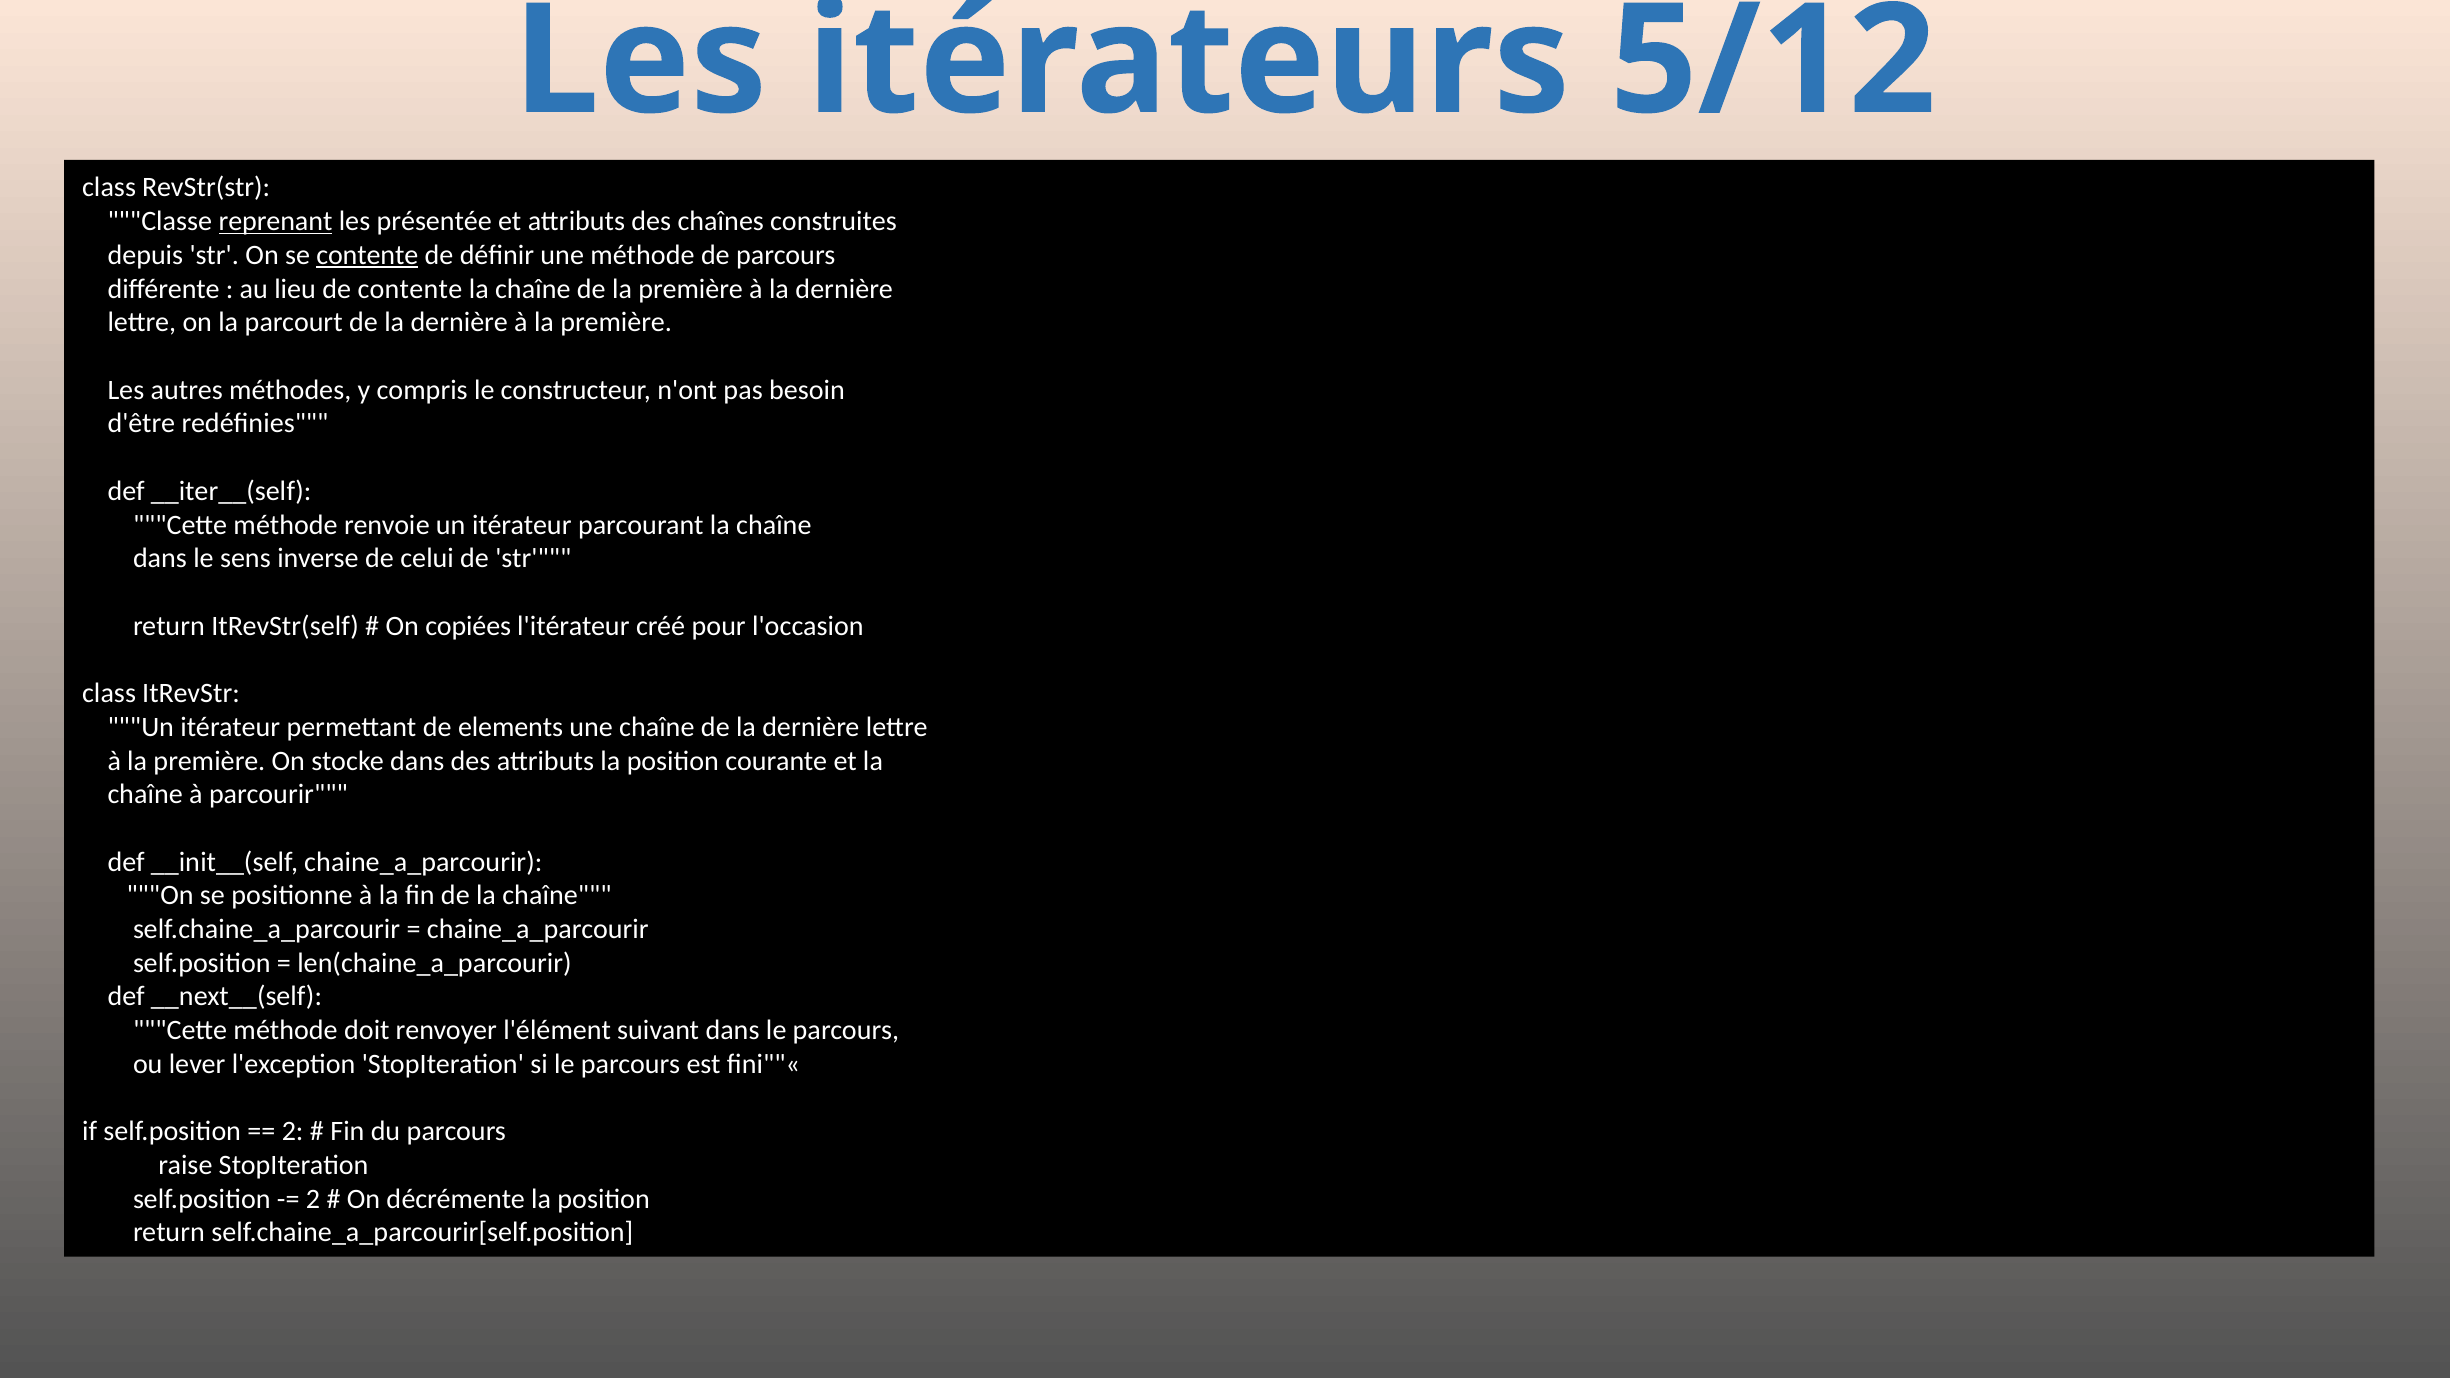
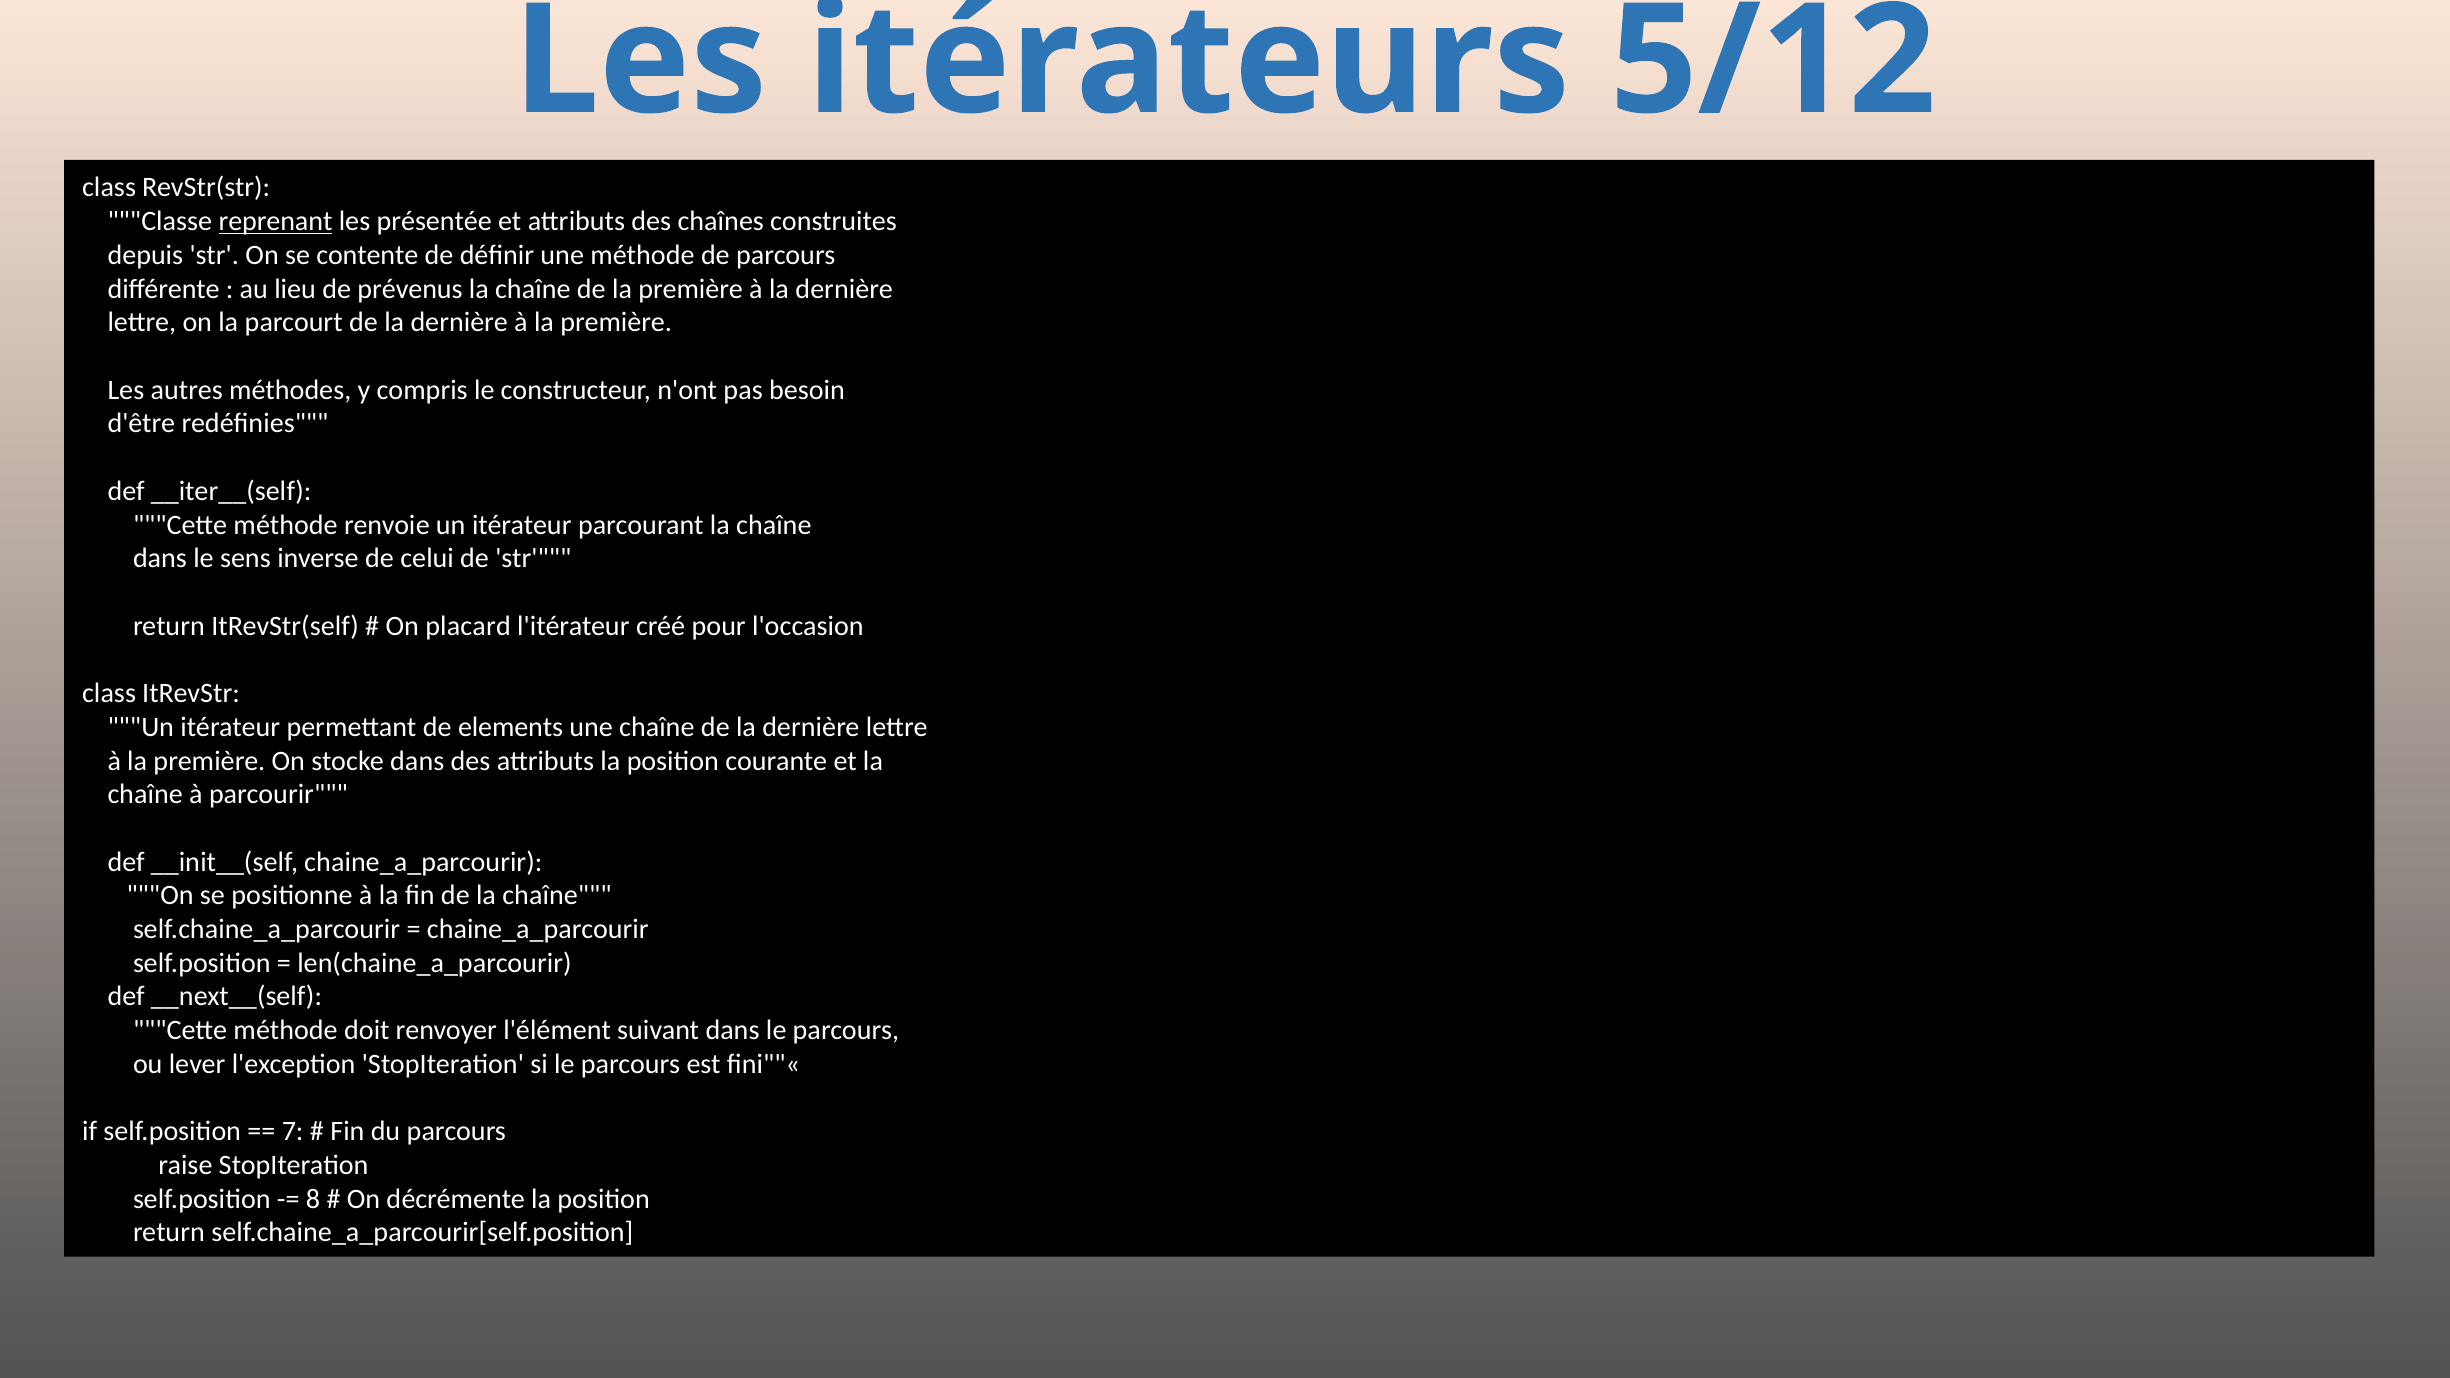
contente underline: present -> none (367, 255)
de contente: contente -> prévenus (410, 289)
copiées: copiées -> placard (468, 626)
2: 2 -> 7 (293, 1132)
2: 2 -> 8 (313, 1199)
